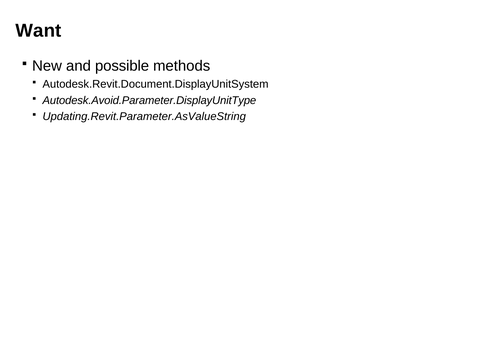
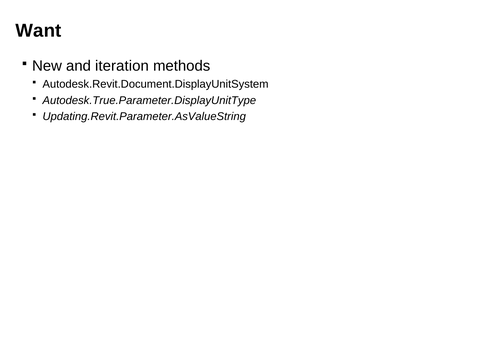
possible: possible -> iteration (122, 66)
Autodesk.Avoid.Parameter.DisplayUnitType: Autodesk.Avoid.Parameter.DisplayUnitType -> Autodesk.True.Parameter.DisplayUnitType (149, 100)
